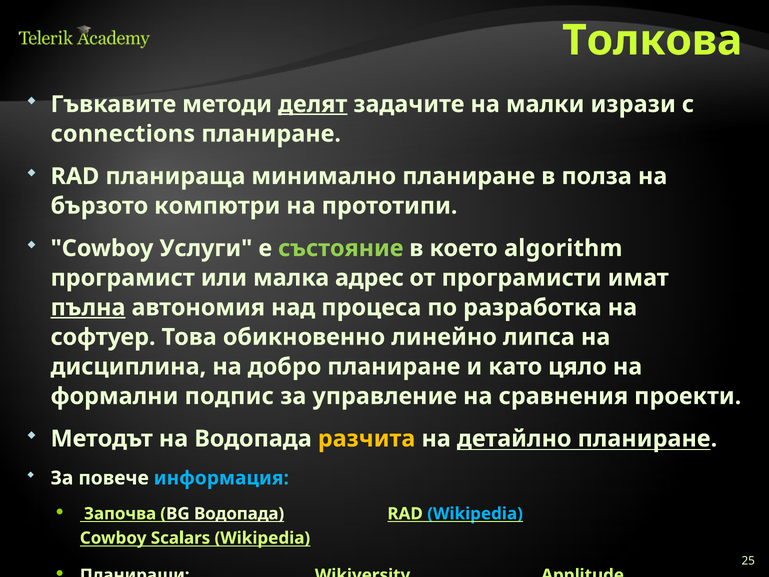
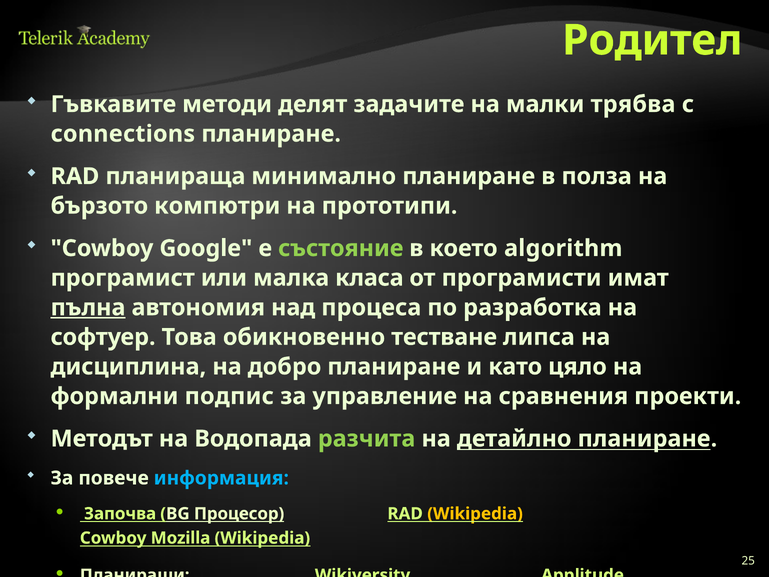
Толкова: Толкова -> Родител (652, 40)
делят underline: present -> none (313, 104)
изрази: изрази -> трябва (633, 104)
Услуги: Услуги -> Google (206, 248)
адрес: адрес -> класа (369, 278)
линейно: линейно -> тестване (444, 337)
разчита colour: yellow -> light green (367, 439)
BG Водопада: Водопада -> Процесор (239, 513)
Wikipedia colour: light blue -> yellow (475, 513)
Scalars: Scalars -> Mozilla (181, 538)
